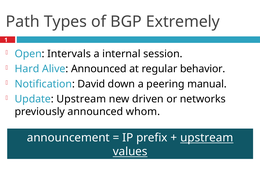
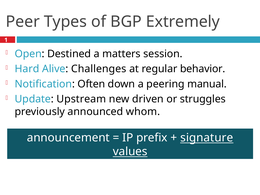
Path: Path -> Peer (23, 22)
Intervals: Intervals -> Destined (69, 54)
internal: internal -> matters (121, 54)
Alive Announced: Announced -> Challenges (99, 69)
David: David -> Often (91, 84)
networks: networks -> struggles (203, 99)
upstream: upstream -> signature (207, 138)
